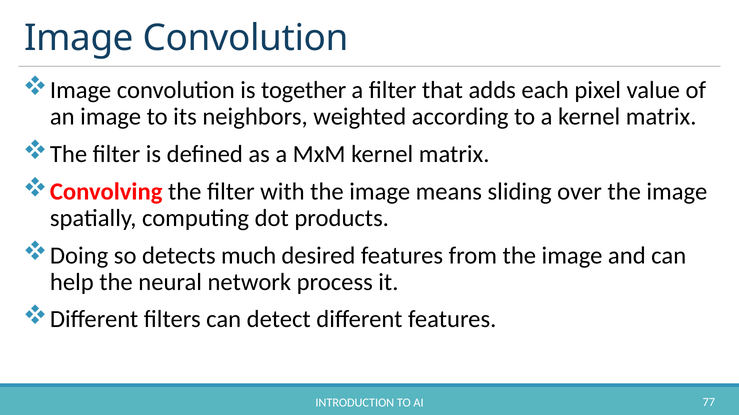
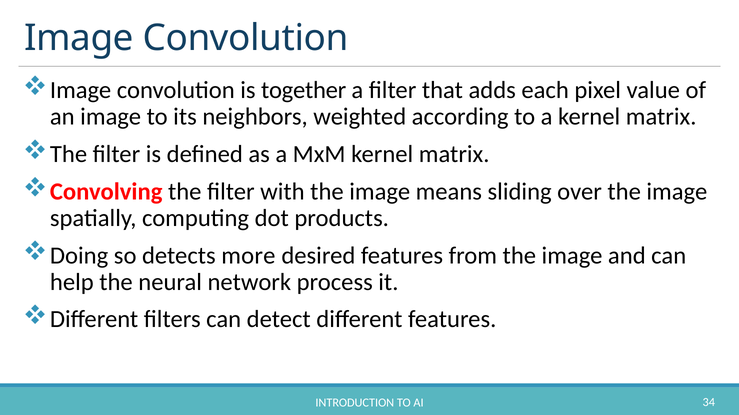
much: much -> more (248, 256)
77: 77 -> 34 (709, 403)
